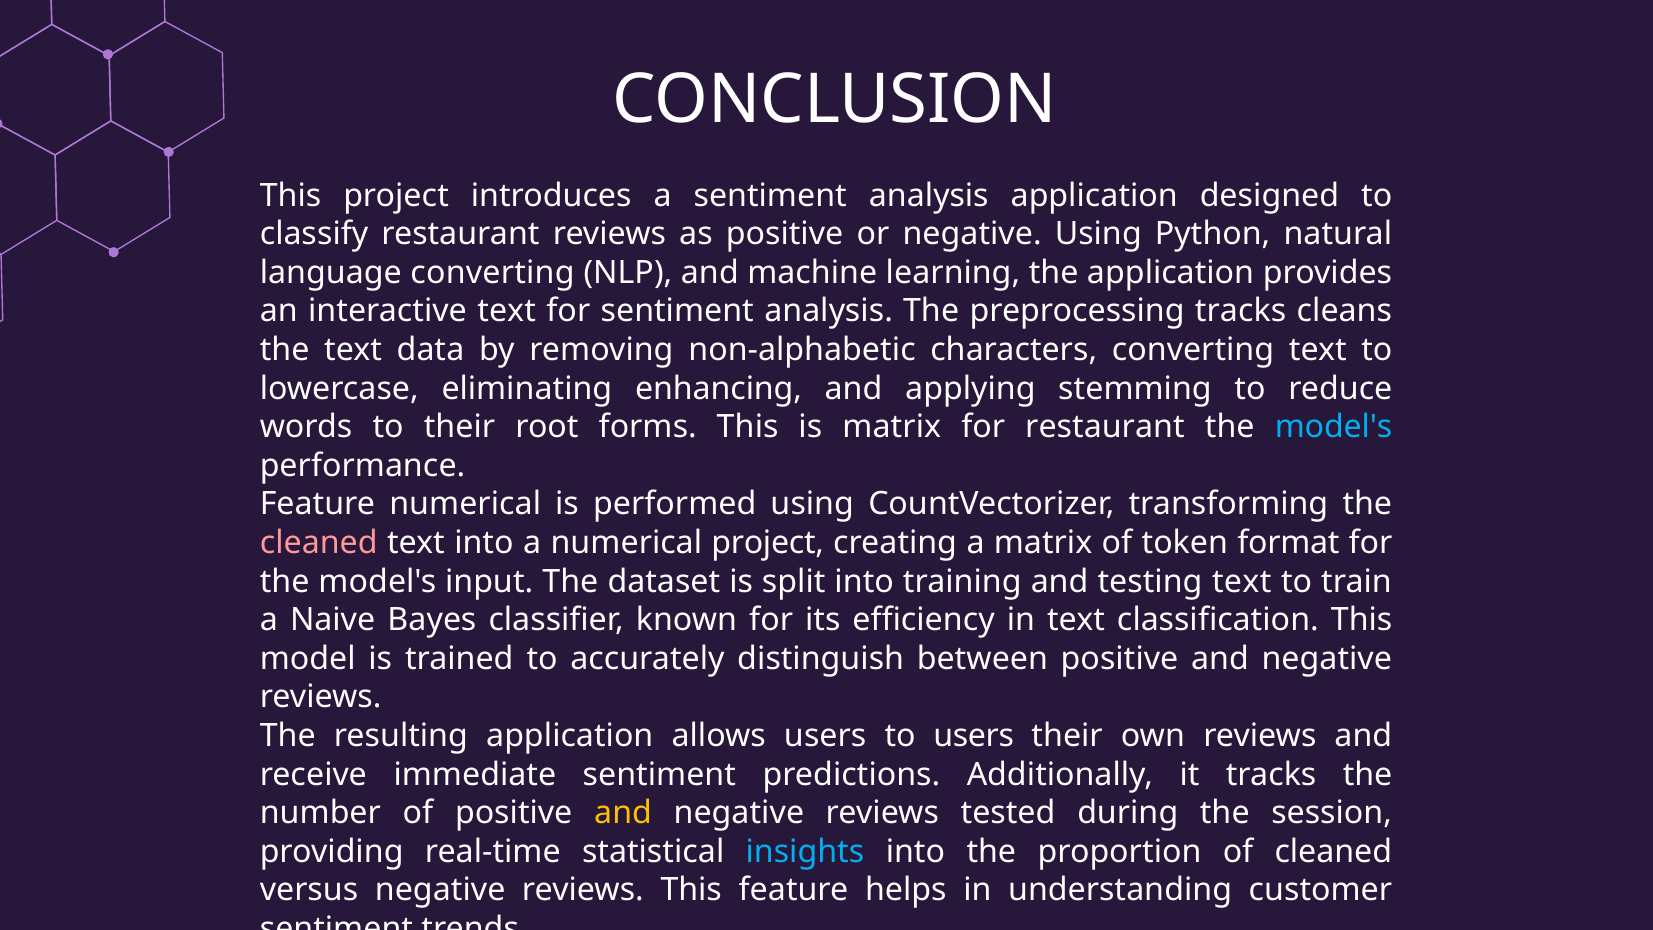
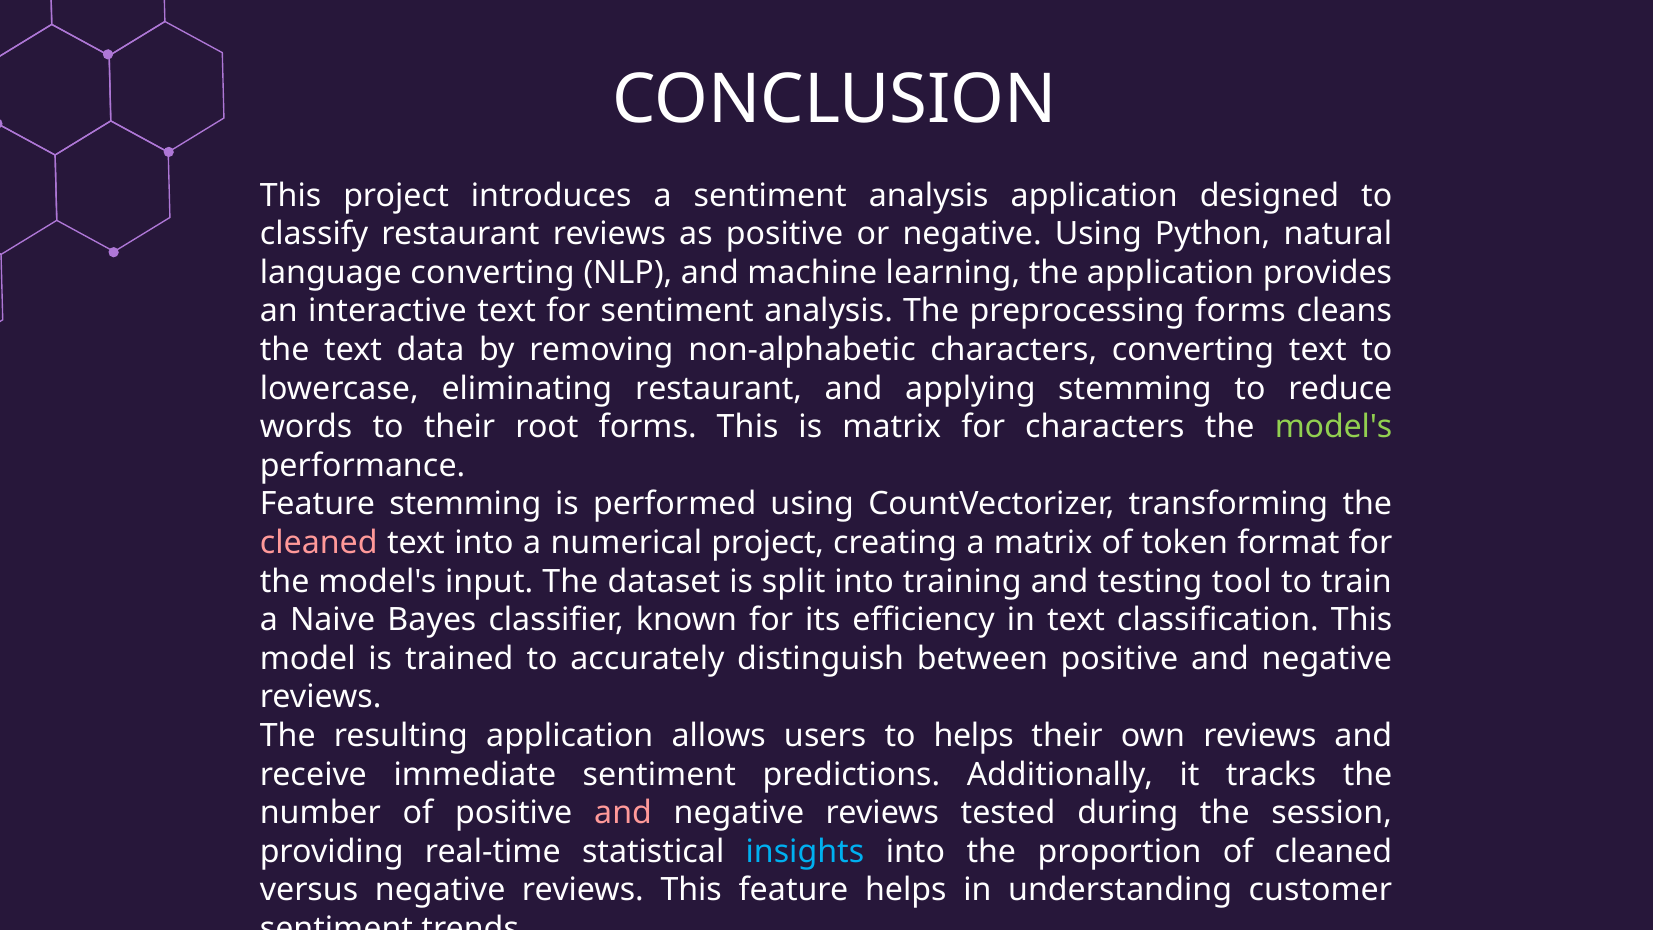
preprocessing tracks: tracks -> forms (1240, 311)
eliminating enhancing: enhancing -> restaurant (719, 388)
for restaurant: restaurant -> characters (1105, 427)
model's colour: light blue -> light green (1334, 427)
Feature numerical: numerical -> stemming (465, 504)
testing text: text -> tool (1242, 581)
to users: users -> helps (974, 736)
and colour: yellow -> pink (623, 813)
